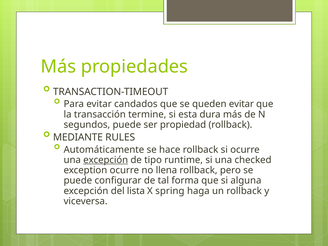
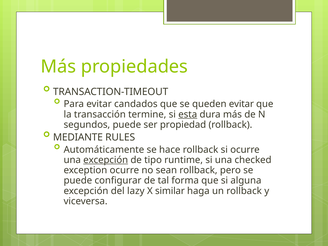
esta underline: none -> present (188, 114)
llena: llena -> sean (166, 170)
lista: lista -> lazy (136, 191)
spring: spring -> similar (170, 191)
